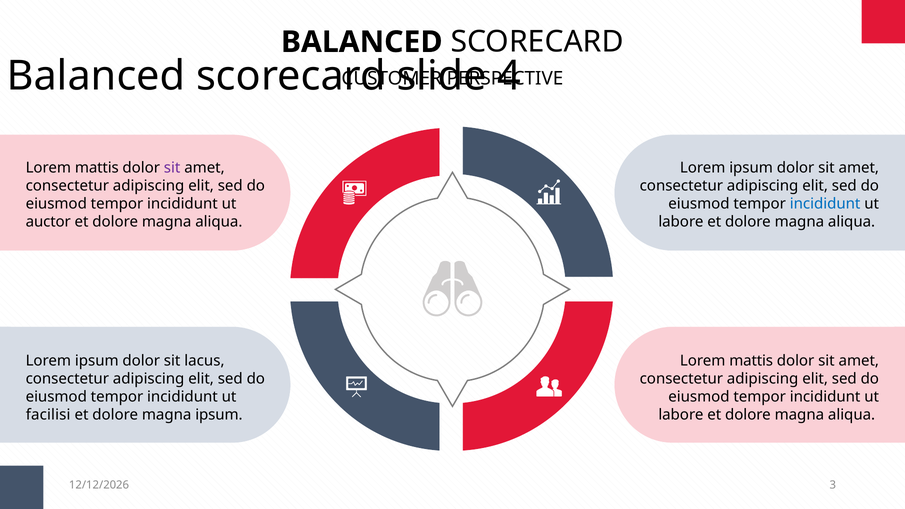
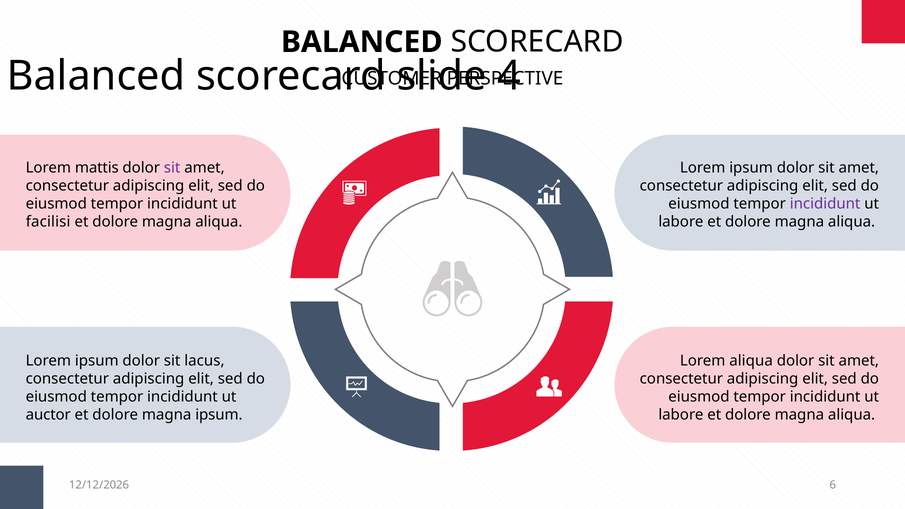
incididunt colour: blue -> purple (825, 204)
auctor: auctor -> facilisi (48, 222)
mattis: mattis -> aliqua (751, 361)
facilisi: facilisi -> auctor (48, 415)
3: 3 -> 6 (833, 485)
